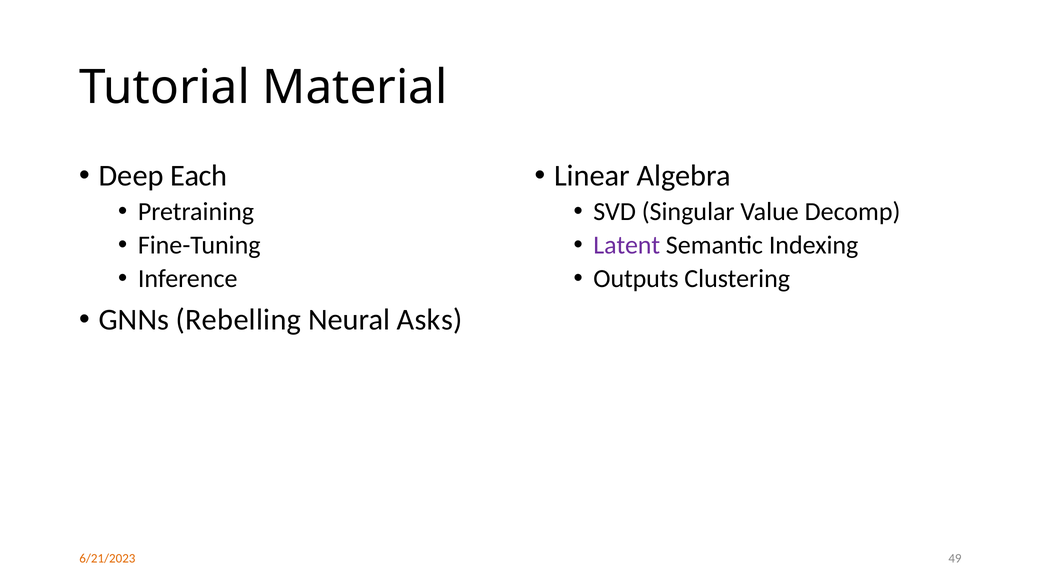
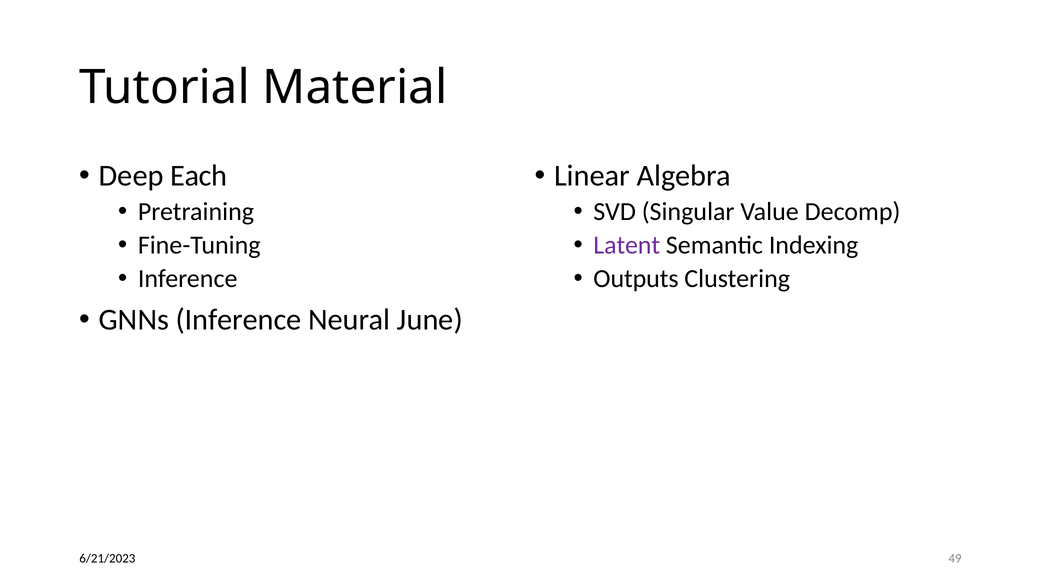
GNNs Rebelling: Rebelling -> Inference (239, 320)
Asks: Asks -> June (430, 320)
6/21/2023 colour: orange -> black (107, 559)
